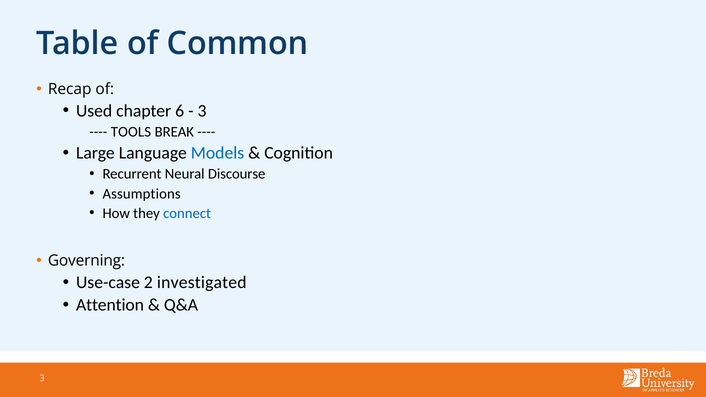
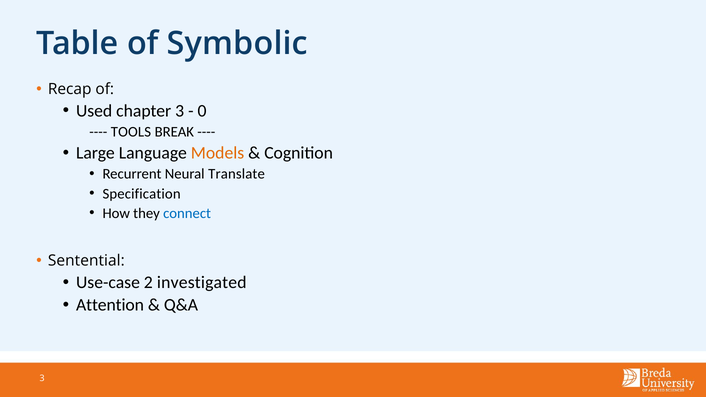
Common: Common -> Symbolic (237, 44)
chapter 6: 6 -> 3 (180, 111)
3: 3 -> 0 (202, 111)
Models colour: blue -> orange (218, 153)
Discourse: Discourse -> Translate (237, 174)
Assumptions: Assumptions -> Specification (142, 194)
Governing: Governing -> Sentential (86, 261)
